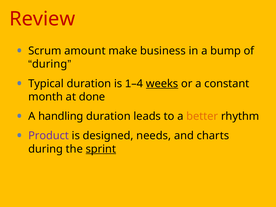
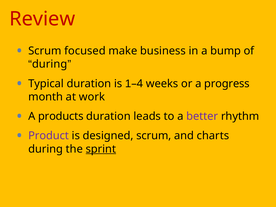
amount: amount -> focused (85, 51)
weeks underline: present -> none (162, 84)
constant: constant -> progress (227, 84)
done: done -> work (92, 97)
handling: handling -> products (61, 116)
better colour: orange -> purple (202, 116)
designed needs: needs -> scrum (154, 136)
